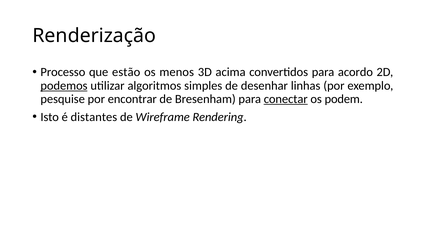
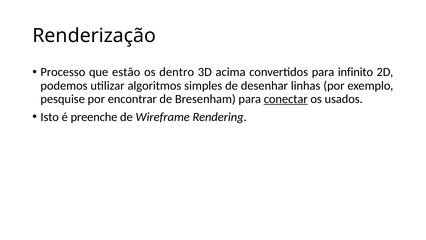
menos: menos -> dentro (177, 72)
acordo: acordo -> infinito (355, 72)
podemos underline: present -> none (64, 85)
podem: podem -> usados (344, 99)
distantes: distantes -> preenche (94, 117)
